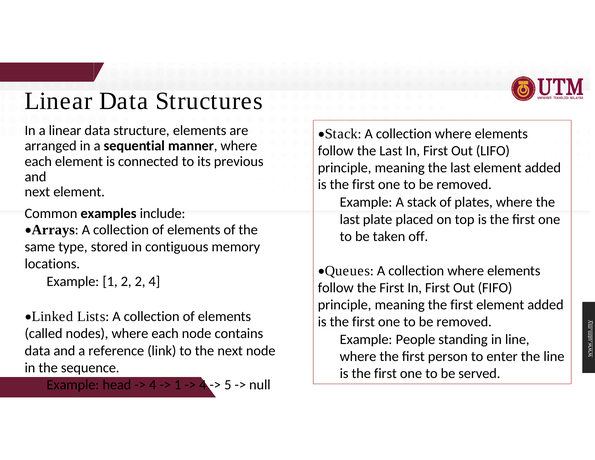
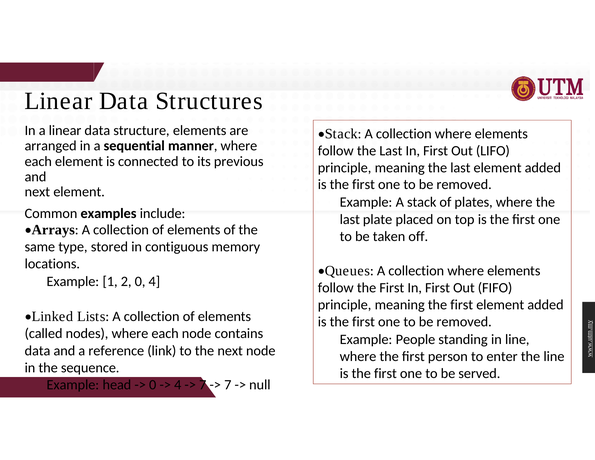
2 2: 2 -> 0 (140, 281)
4: 4 -> 0 (153, 385)
1: 1 -> 4 (178, 385)
4: 4 -> 7 (203, 385)
5: 5 -> 7 (228, 385)
